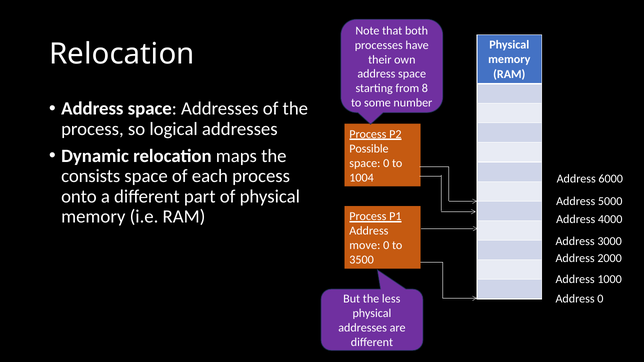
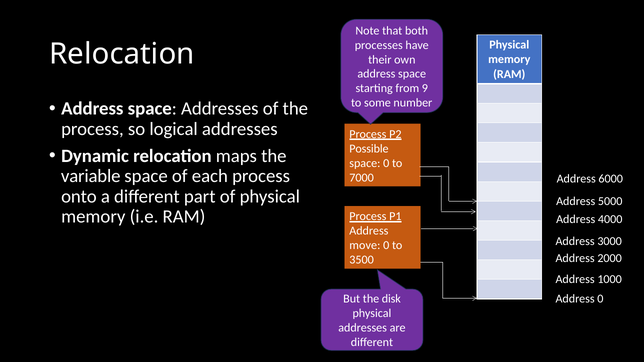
8: 8 -> 9 (425, 89)
consists: consists -> variable (91, 176)
1004: 1004 -> 7000 (362, 178)
less: less -> disk (391, 299)
